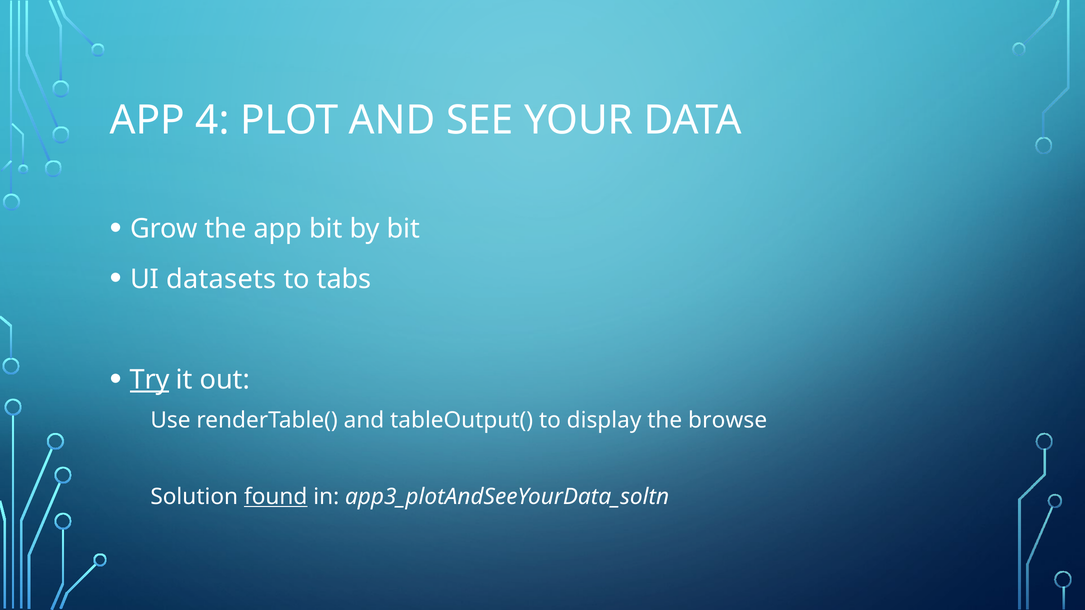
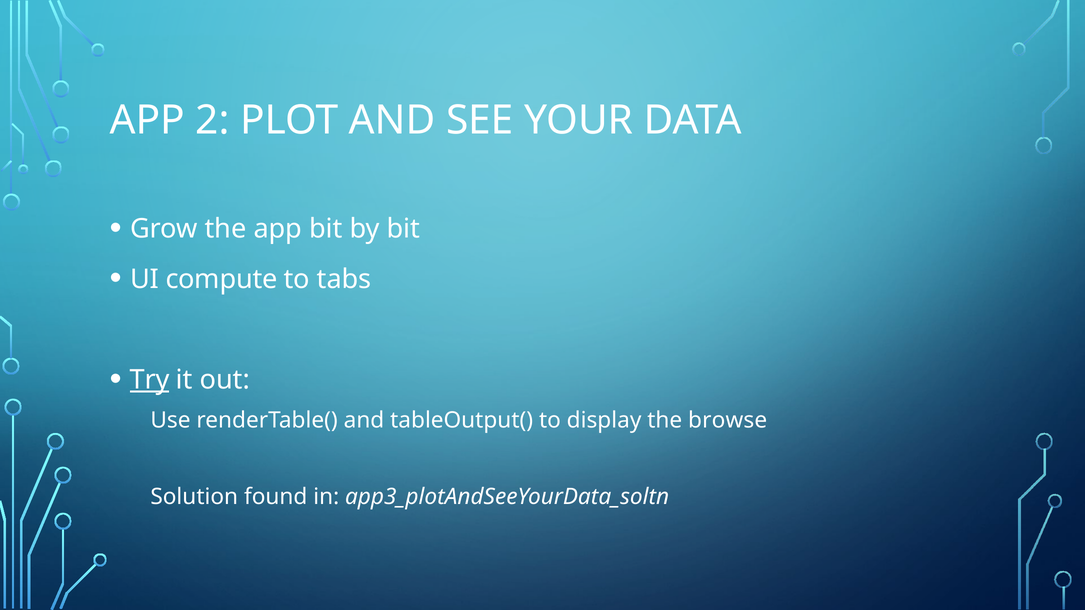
4: 4 -> 2 (212, 121)
datasets: datasets -> compute (221, 279)
found underline: present -> none (276, 497)
